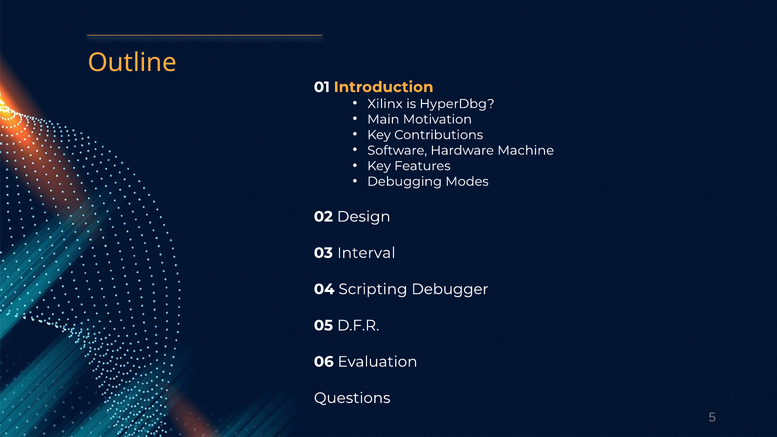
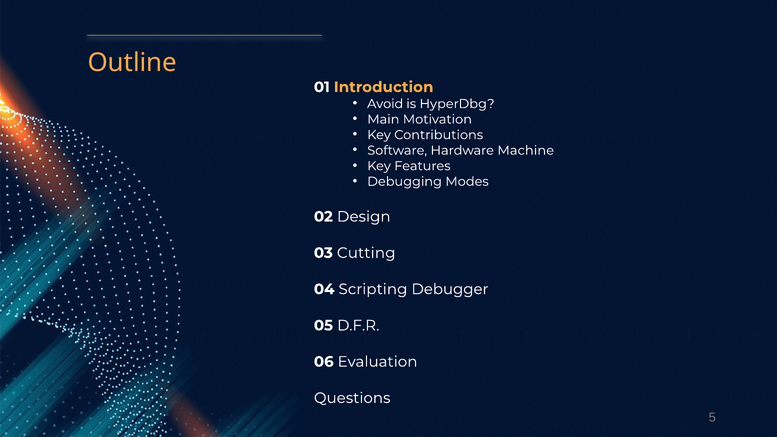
Xilinx: Xilinx -> Avoid (385, 104)
Interval: Interval -> Cutting (366, 253)
